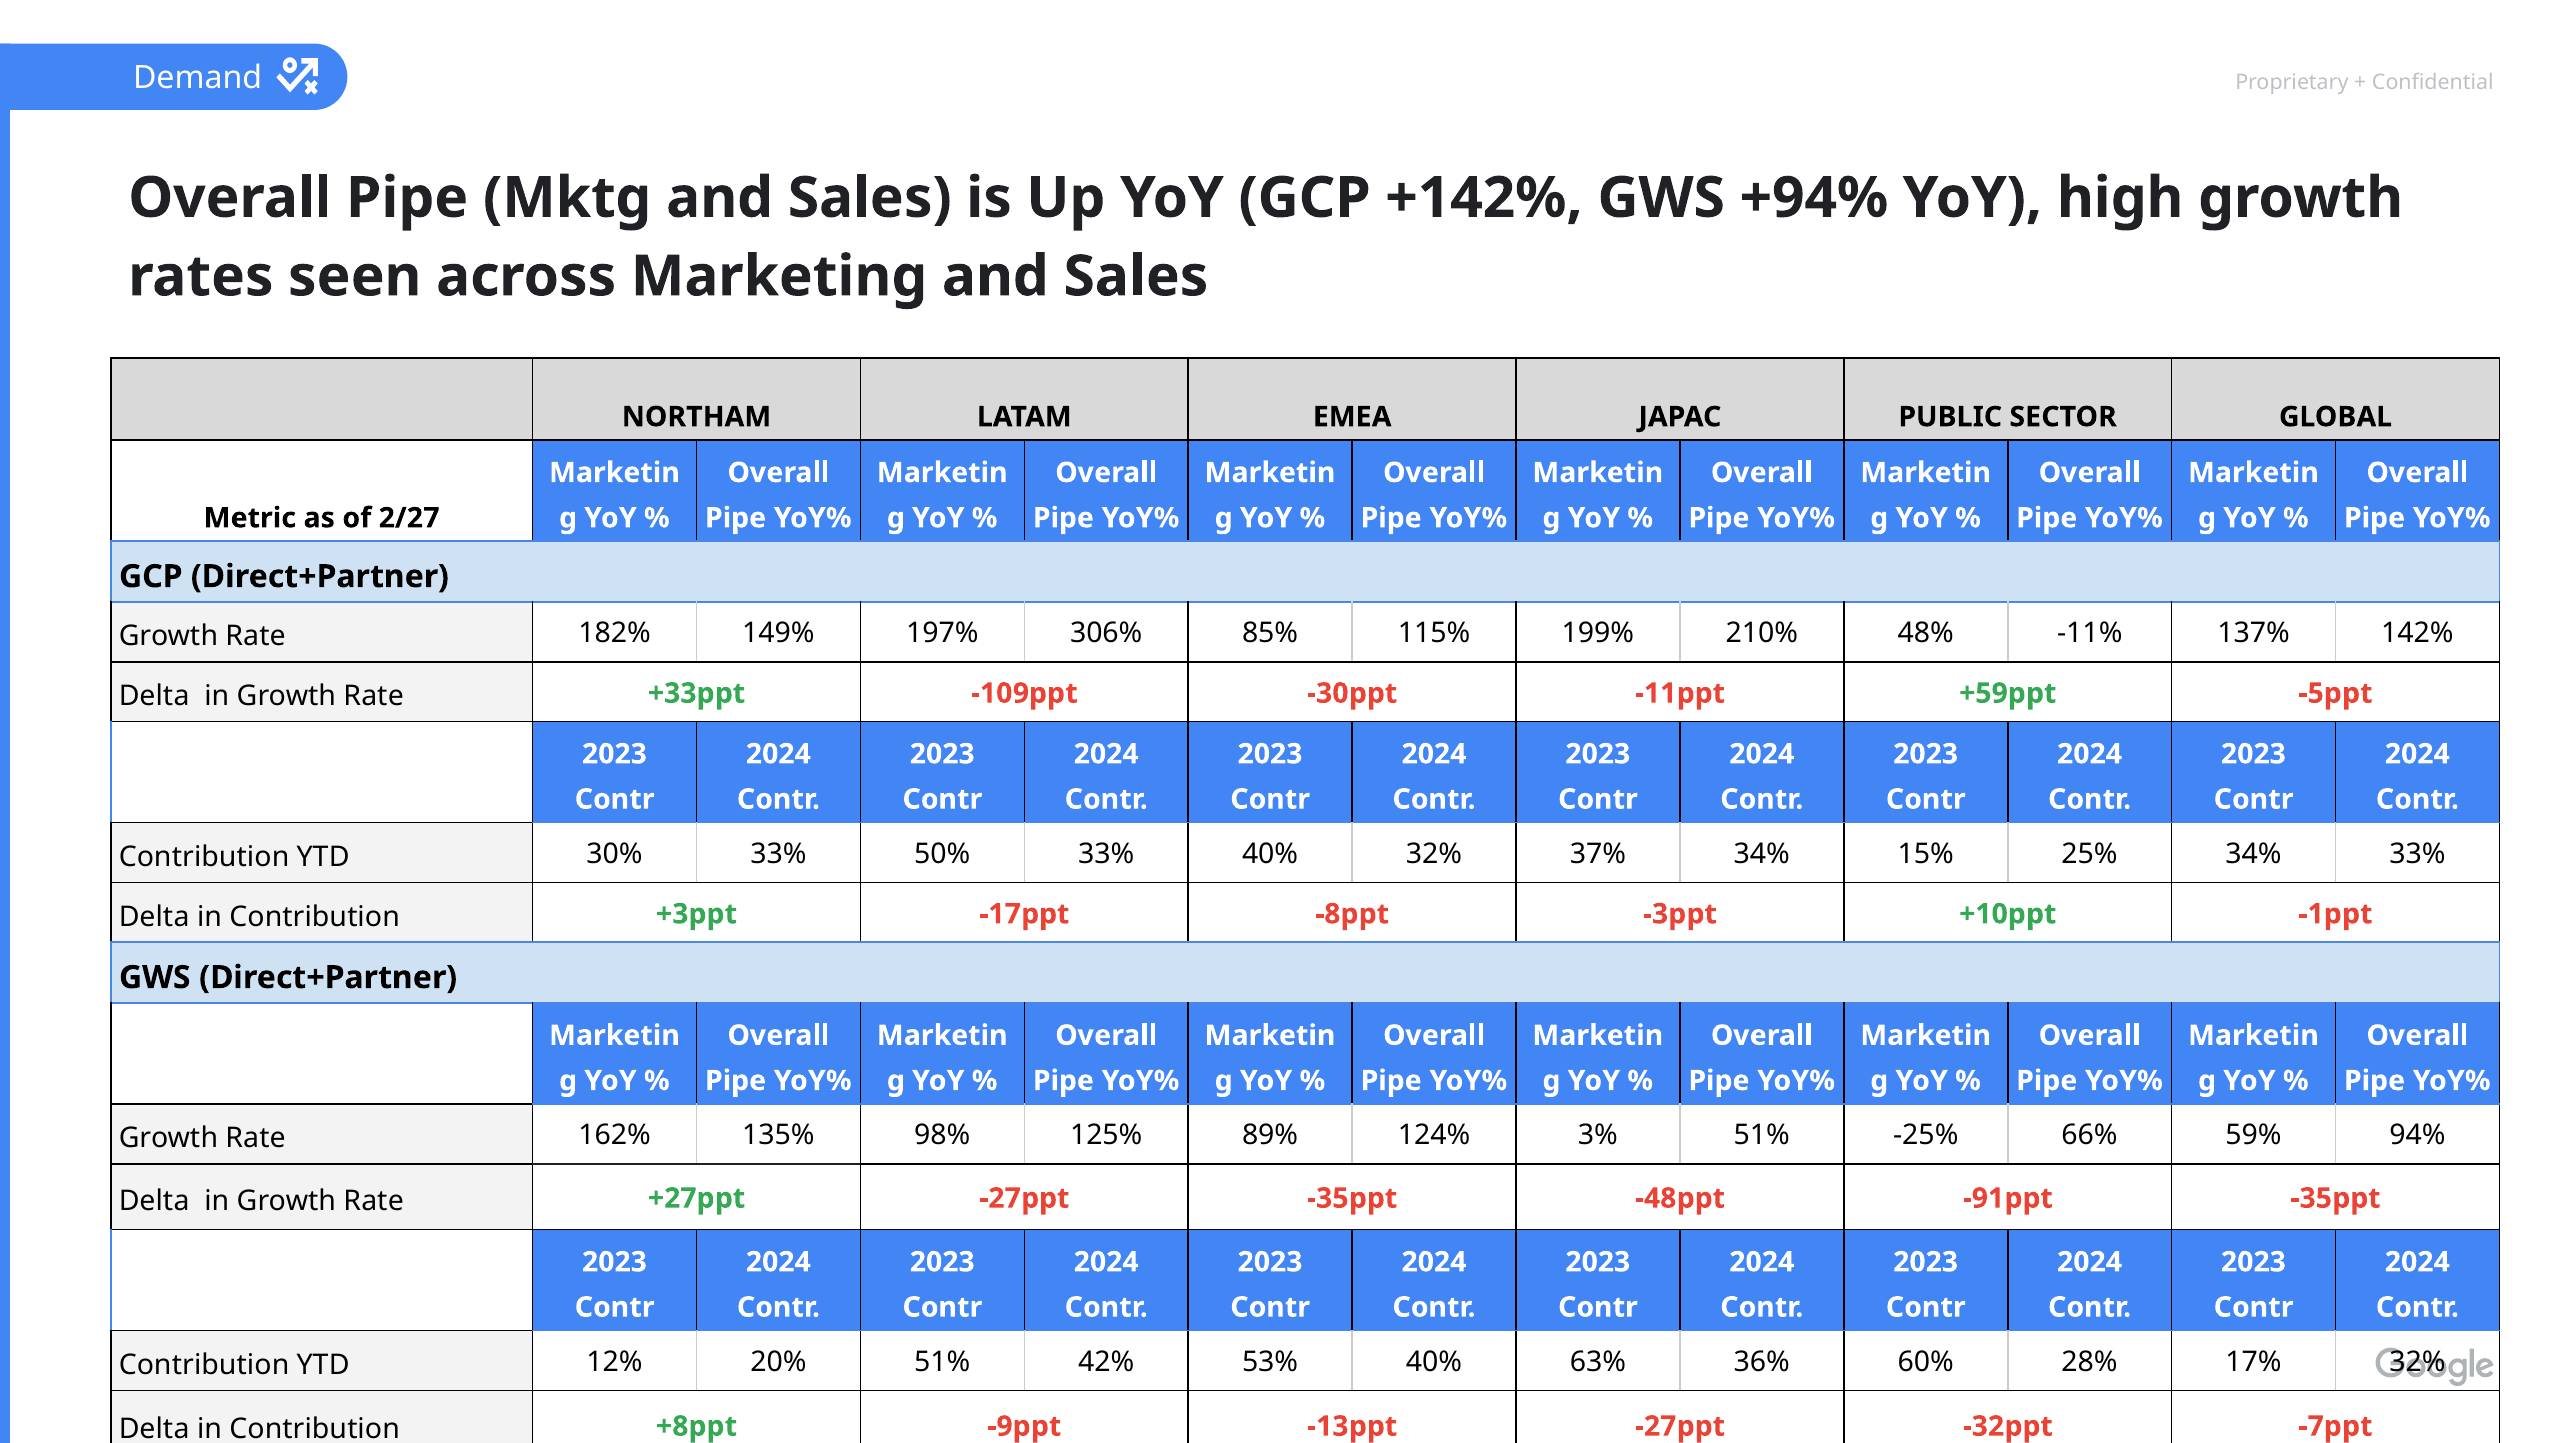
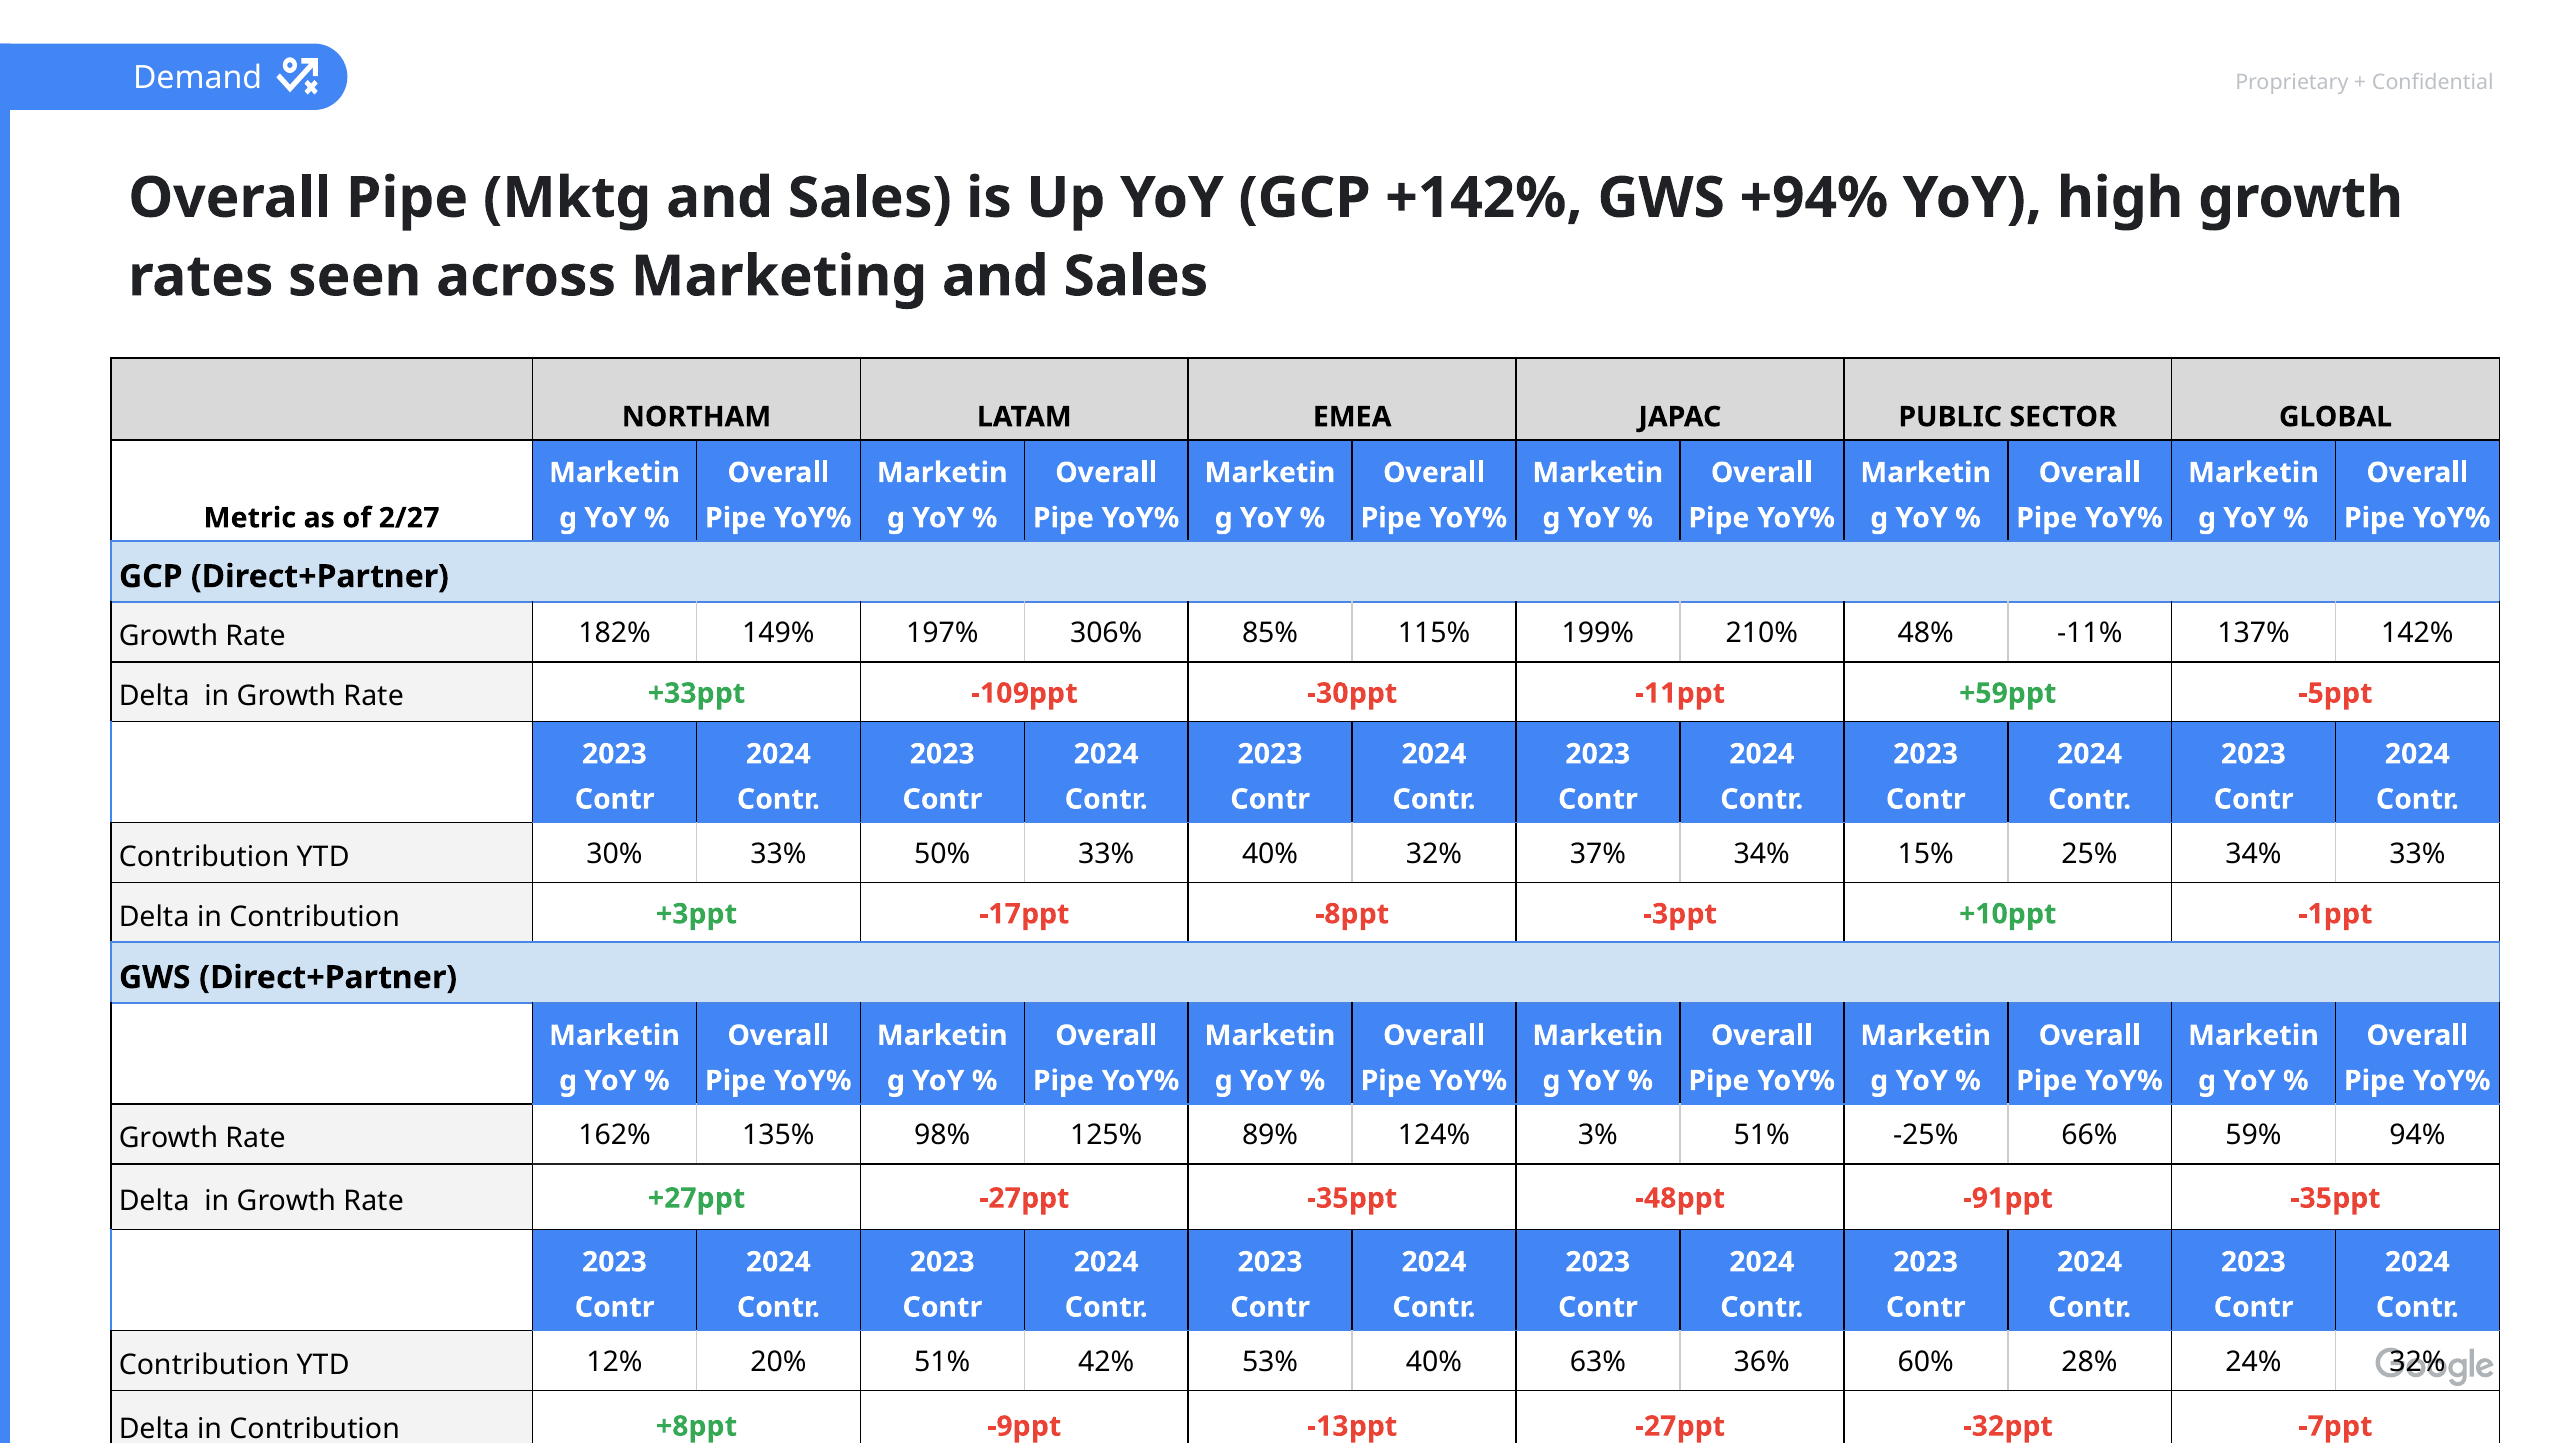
17%: 17% -> 24% (2253, 1362)
